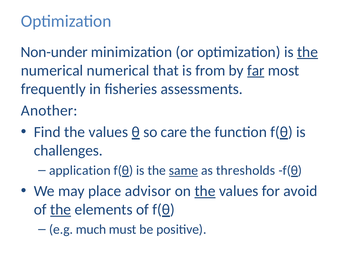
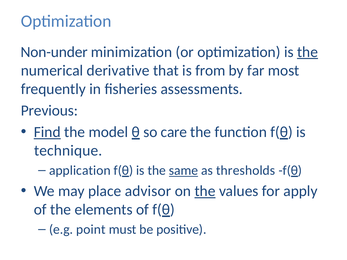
numerical numerical: numerical -> derivative (118, 71)
far underline: present -> none (256, 71)
Another: Another -> Previous (49, 111)
Find underline: none -> present (47, 132)
values: values -> model (108, 132)
challenges: challenges -> technique (68, 151)
avoid: avoid -> apply (300, 191)
the underline: present -> none (61, 210)
much: much -> point (91, 230)
